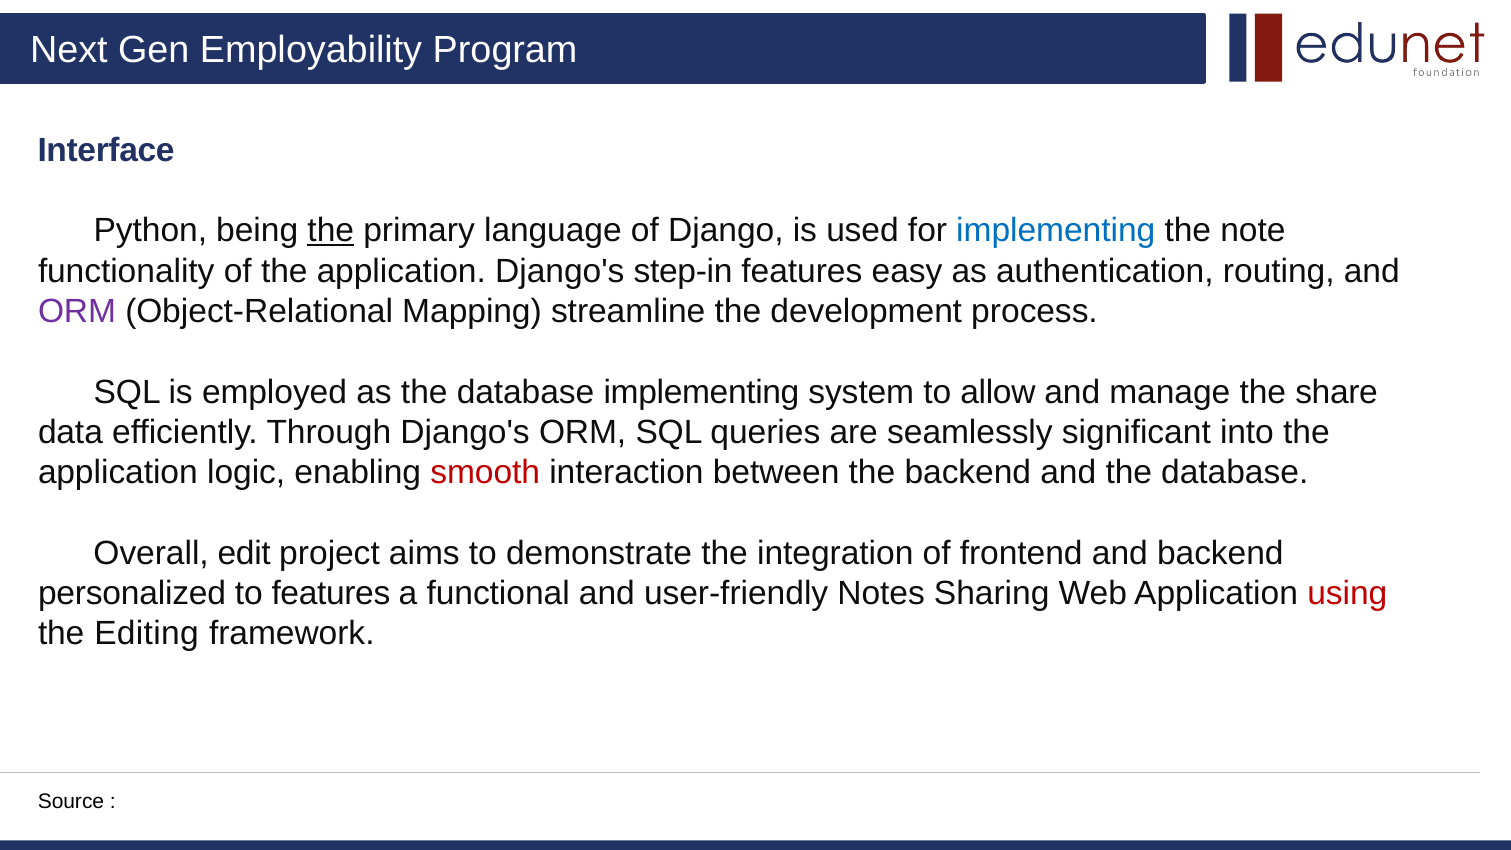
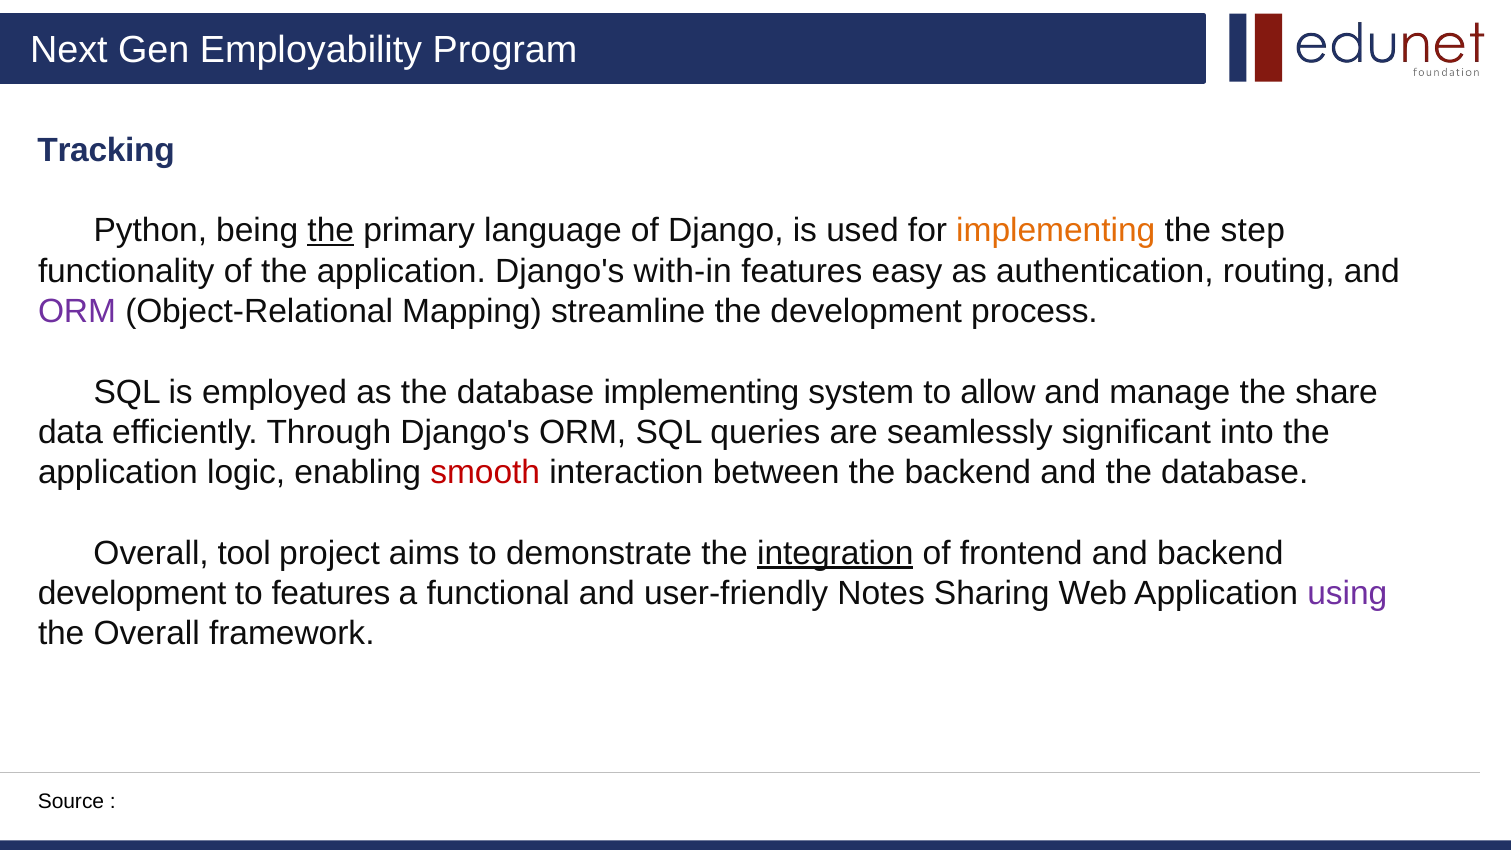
Interface: Interface -> Tracking (106, 150)
implementing colour: blue -> orange (1056, 231)
note: note -> step (1253, 231)
step-in: step-in -> with-in (683, 271)
edit: edit -> tool (244, 553)
integration underline: none -> present (835, 553)
personalized: personalized -> development (132, 593)
using colour: red -> purple (1347, 593)
the Editing: Editing -> Overall (147, 634)
